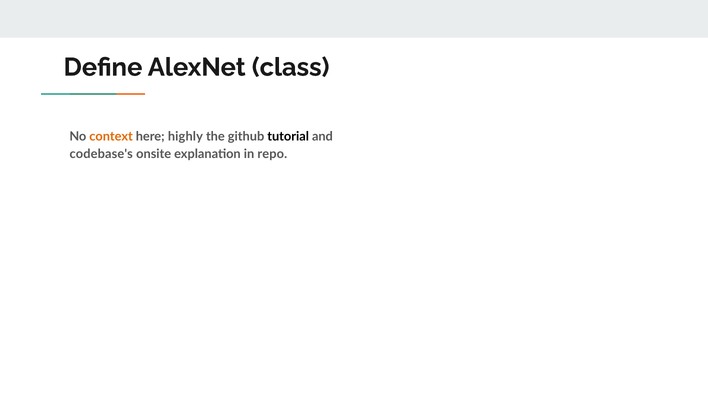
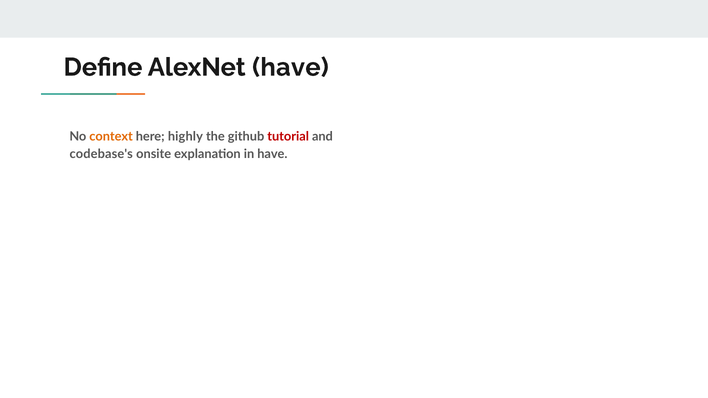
AlexNet class: class -> have (290, 67)
tutorial colour: black -> red (288, 136)
in repo: repo -> have (272, 154)
